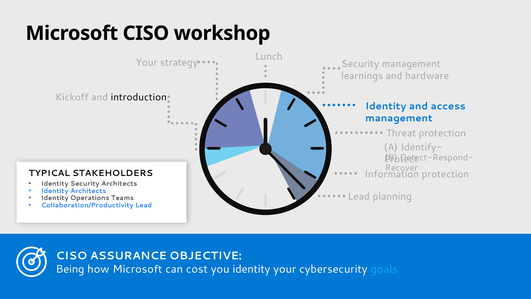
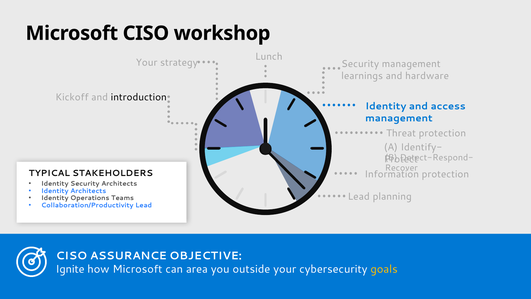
Being: Being -> Ignite (70, 269)
cost: cost -> area (197, 269)
you identity: identity -> outside (251, 269)
goals colour: light blue -> yellow (384, 269)
